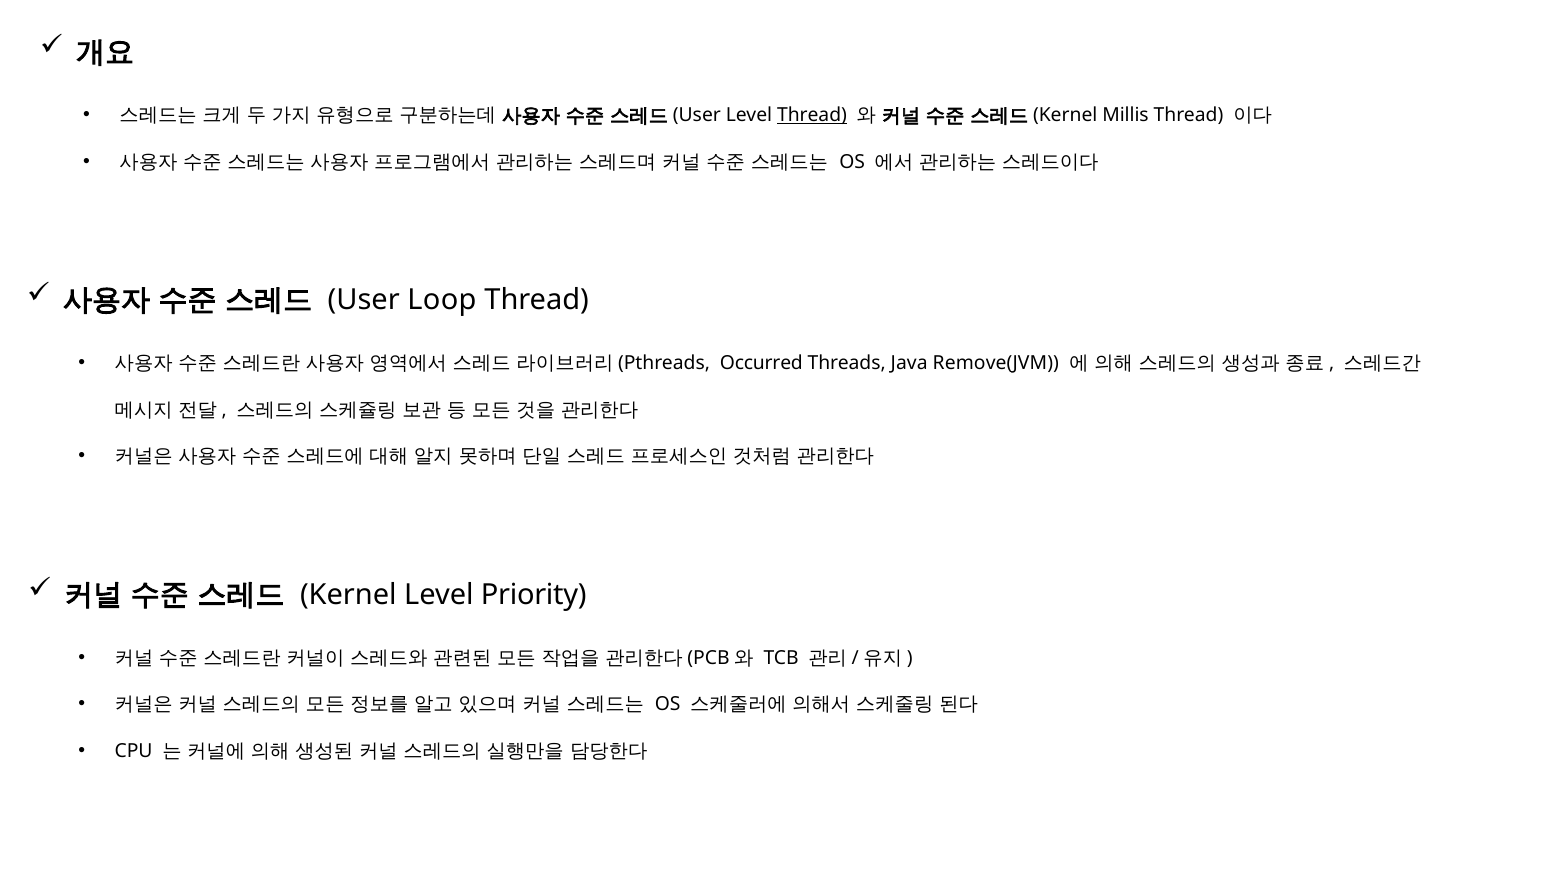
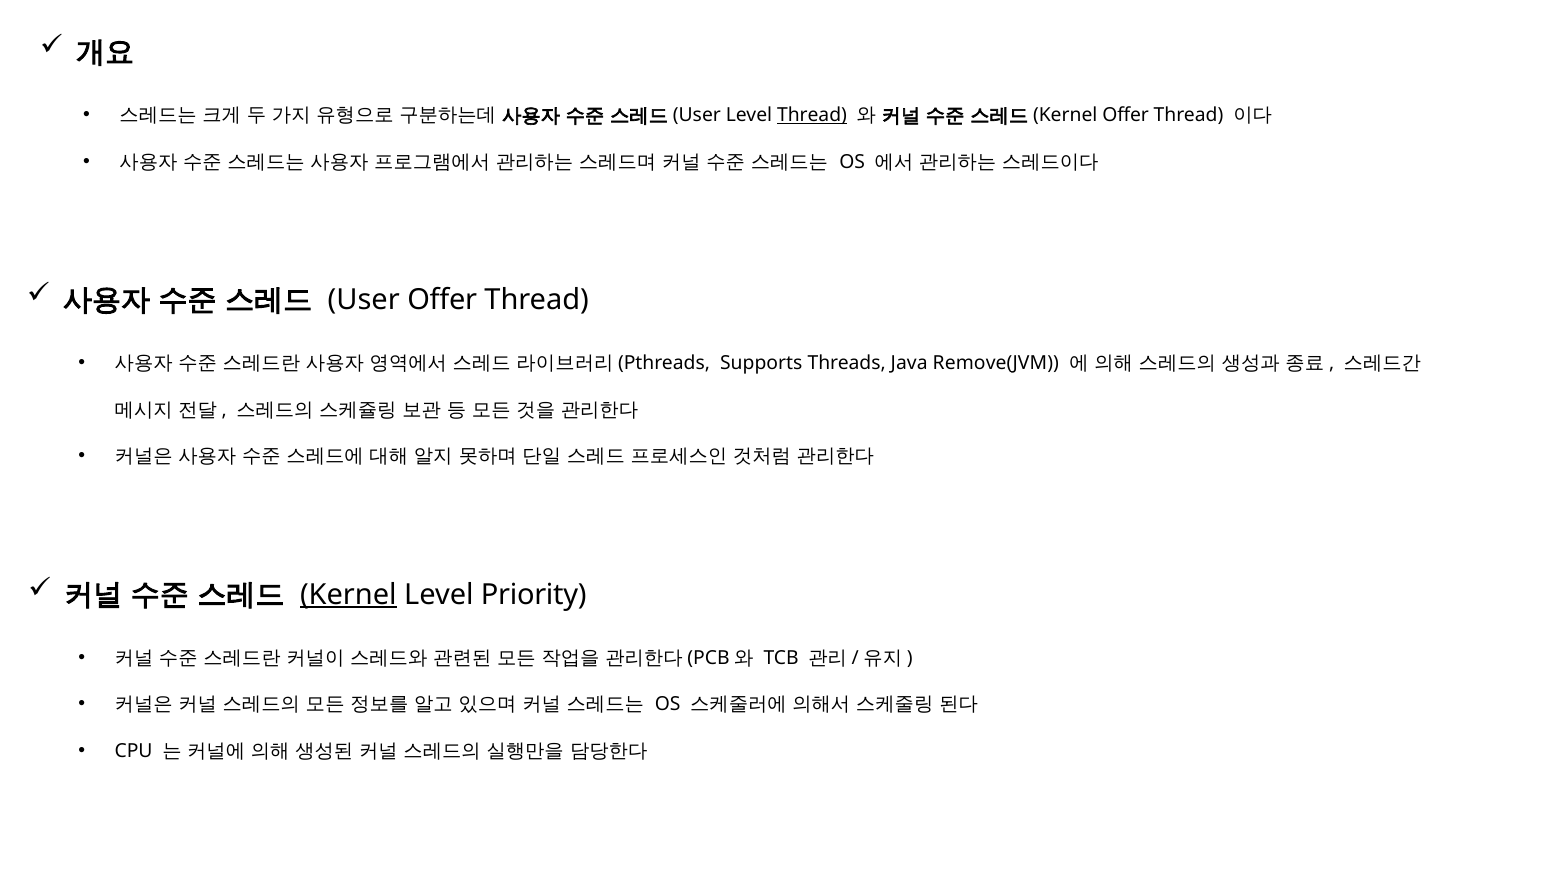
Millis: Millis -> Offer (1126, 116)
User Loop: Loop -> Offer (442, 300)
Occurred: Occurred -> Supports (761, 363)
Kernel underline: none -> present (348, 595)
